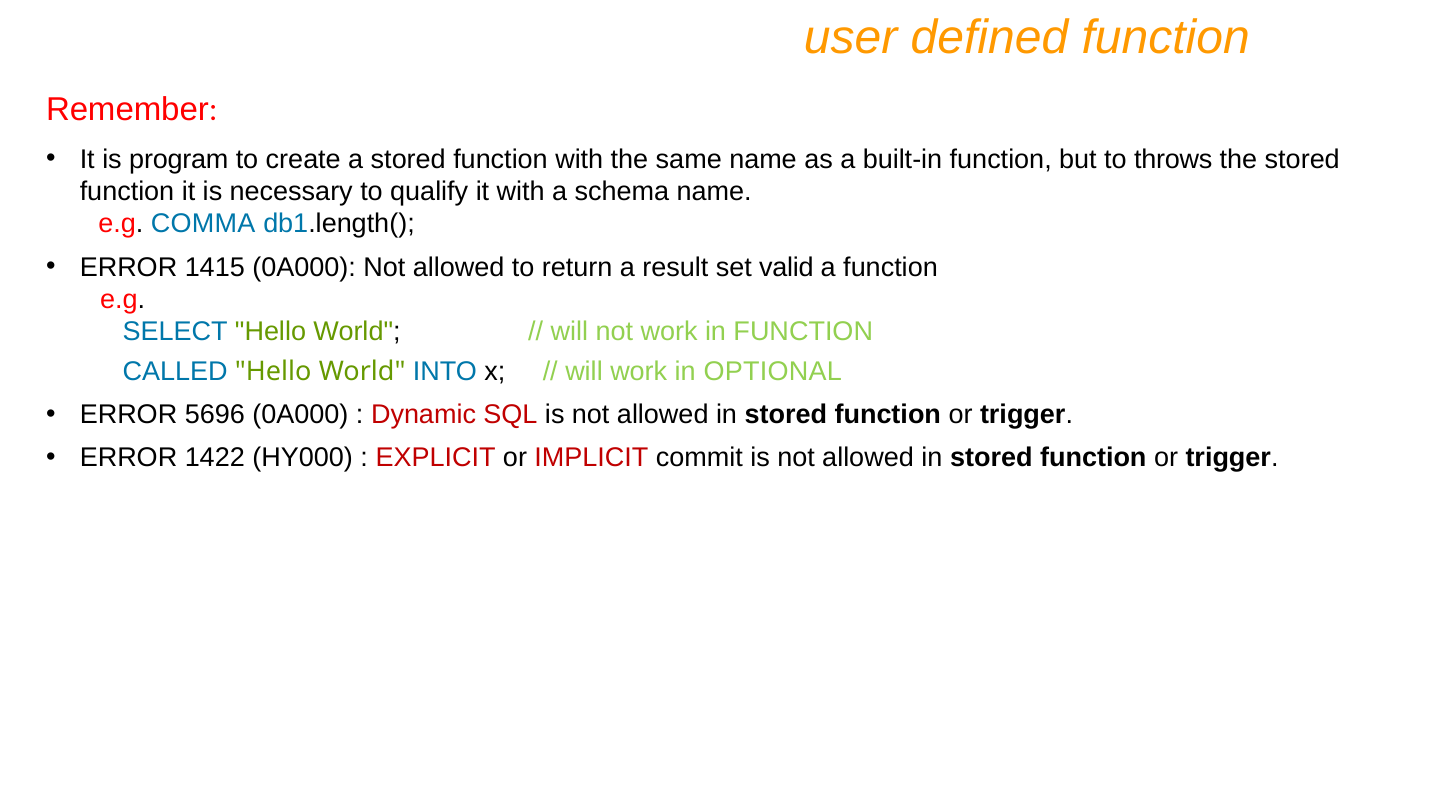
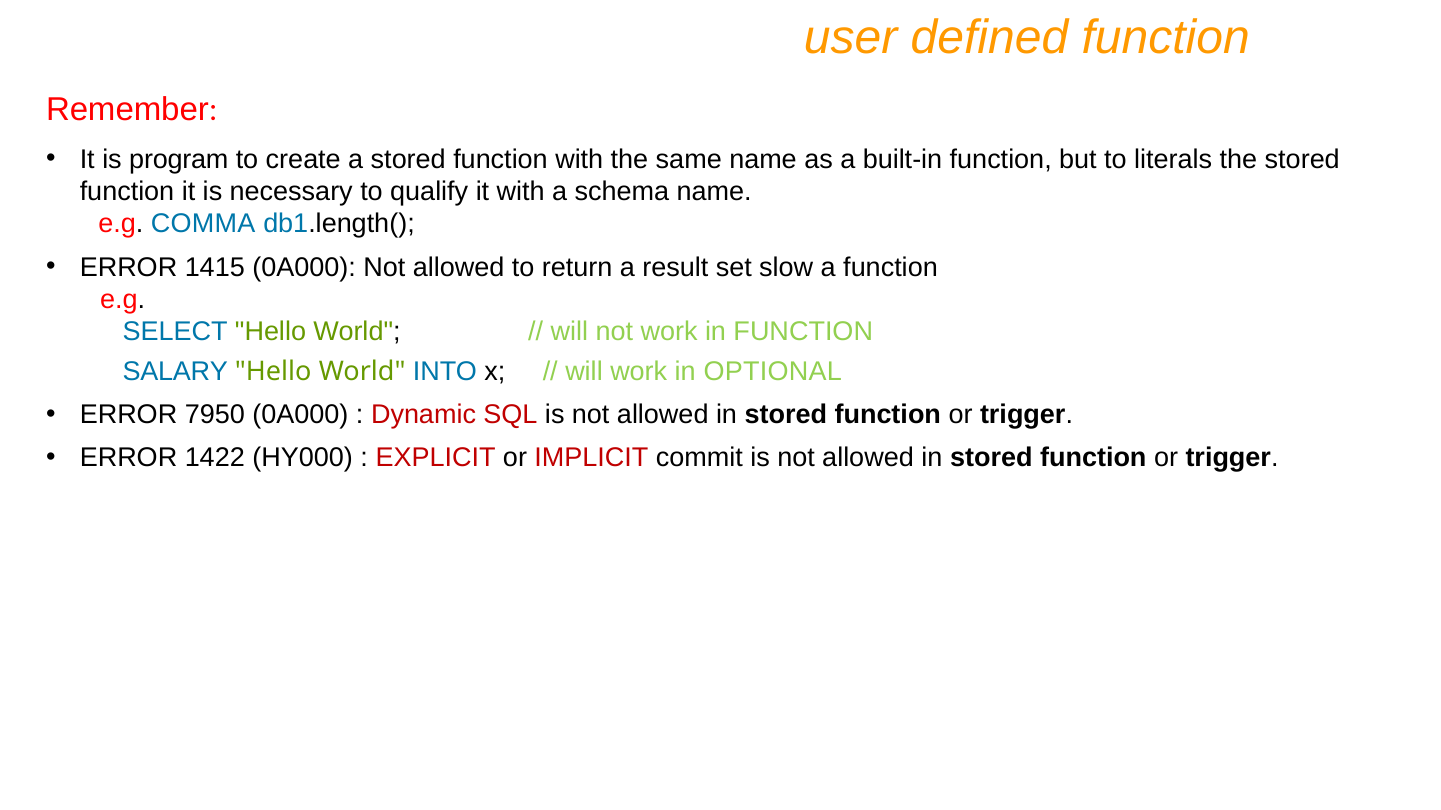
throws: throws -> literals (1173, 159)
valid: valid -> slow (786, 267)
CALLED: CALLED -> SALARY (175, 372)
5696: 5696 -> 7950 (215, 415)
